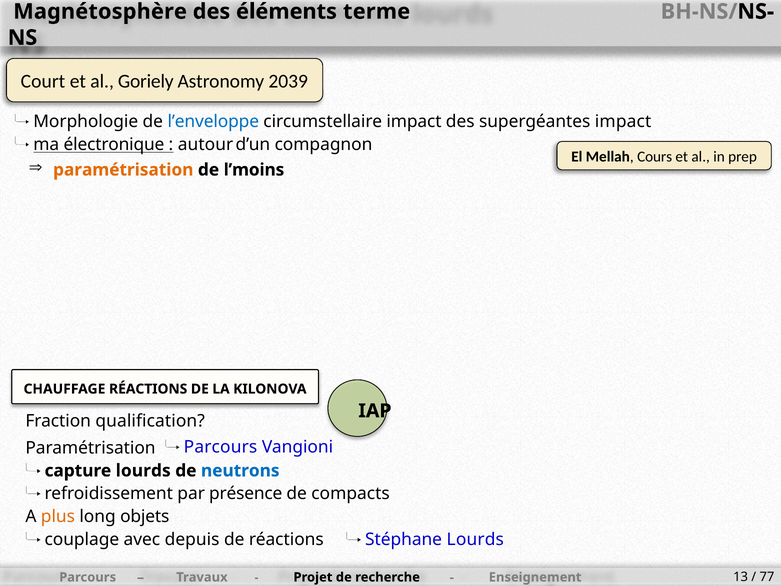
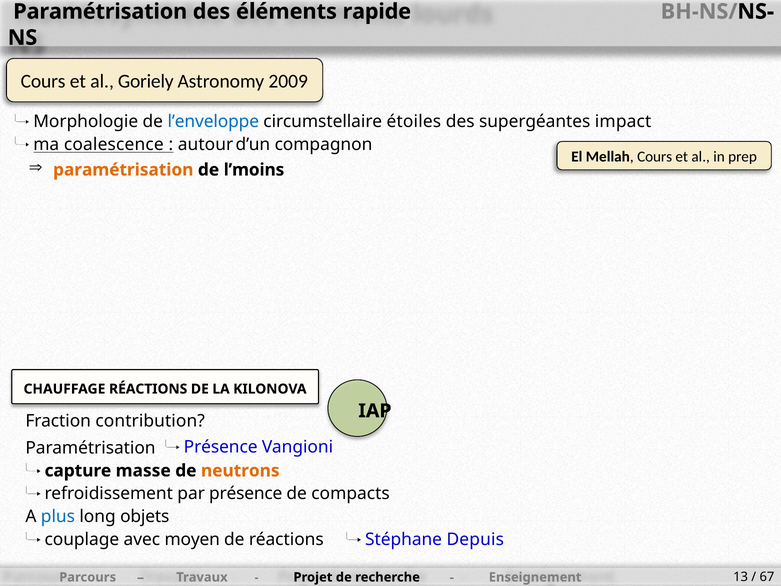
Magnétosphère: Magnétosphère -> Paramétrisation (100, 12)
terme: terme -> rapide (377, 12)
Court: Court -> Cours (43, 81)
2039: 2039 -> 2009 (288, 81)
circumstellaire impact: impact -> étoiles (414, 121)
électronique: électronique -> coalescence (114, 144)
qualification: qualification -> contribution (150, 421)
Parcours: Parcours -> Présence (221, 447)
capture lourds: lourds -> masse (143, 471)
neutrons colour: blue -> orange (240, 471)
plus colour: orange -> blue (58, 516)
depuis: depuis -> moyen (192, 539)
Stéphane Lourds: Lourds -> Depuis (475, 539)
77: 77 -> 67 (767, 577)
